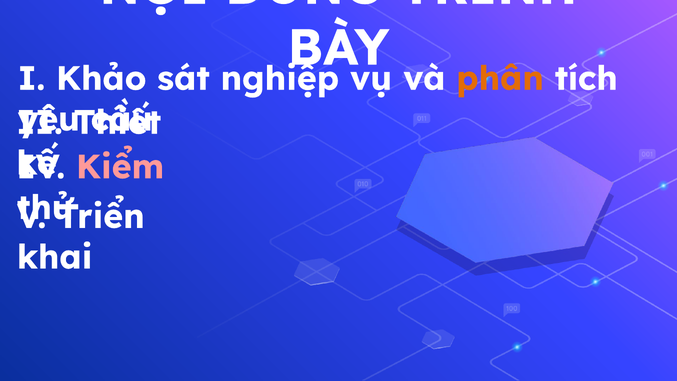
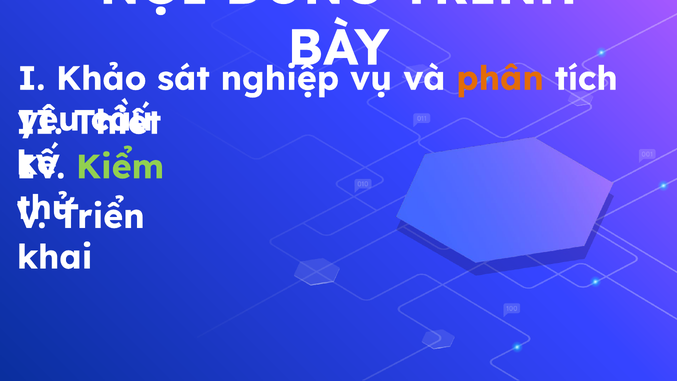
Kiểm colour: pink -> light green (120, 167)
